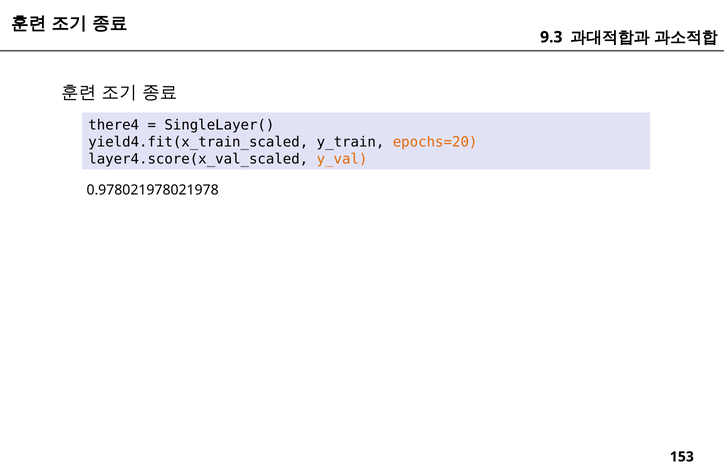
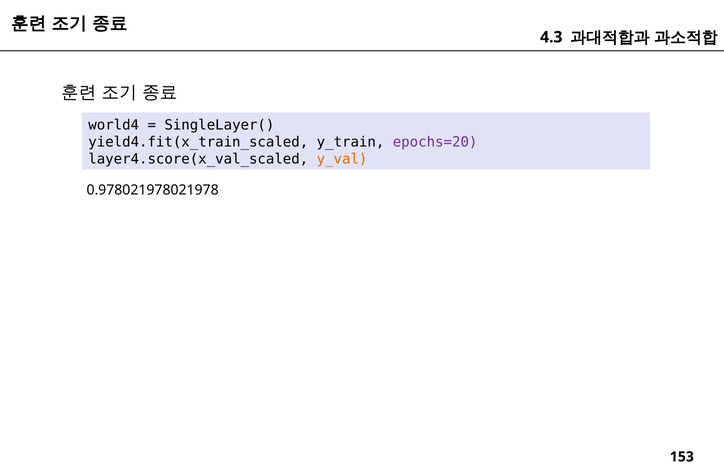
9.3: 9.3 -> 4.3 (551, 37)
there4: there4 -> world4 (114, 125)
epochs=20 colour: orange -> purple (435, 142)
